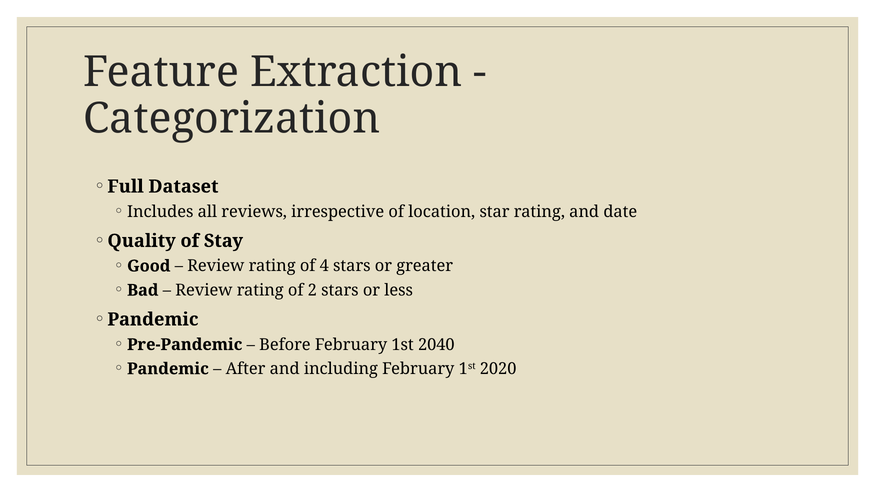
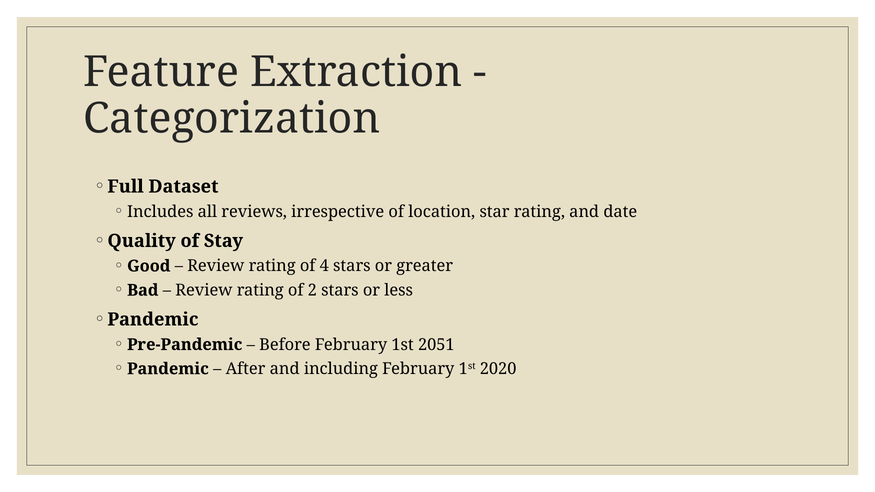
2040: 2040 -> 2051 (436, 345)
